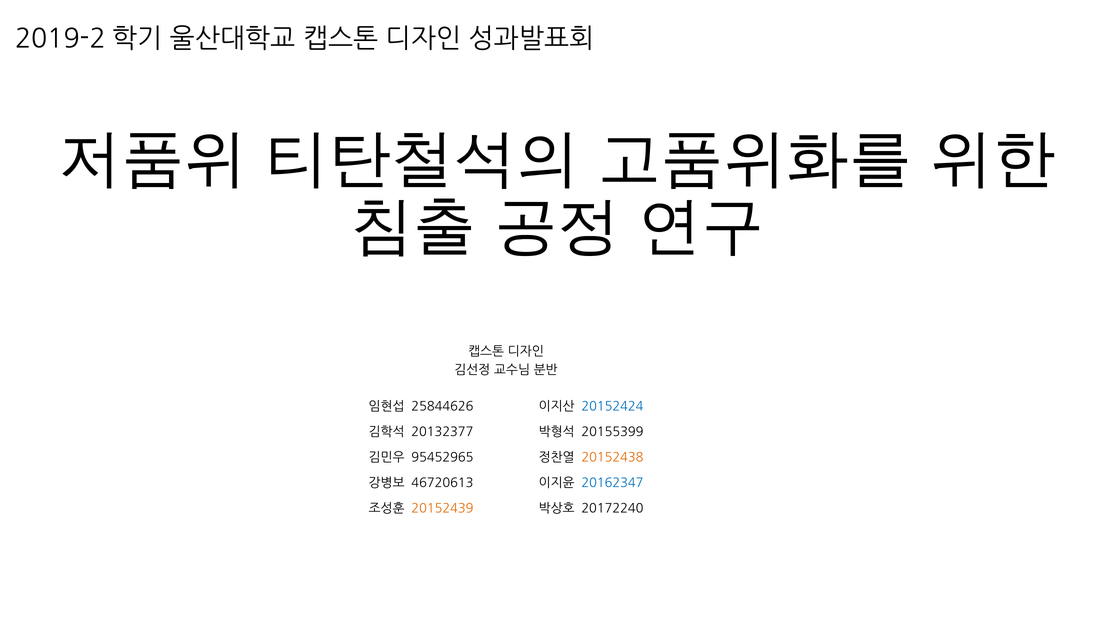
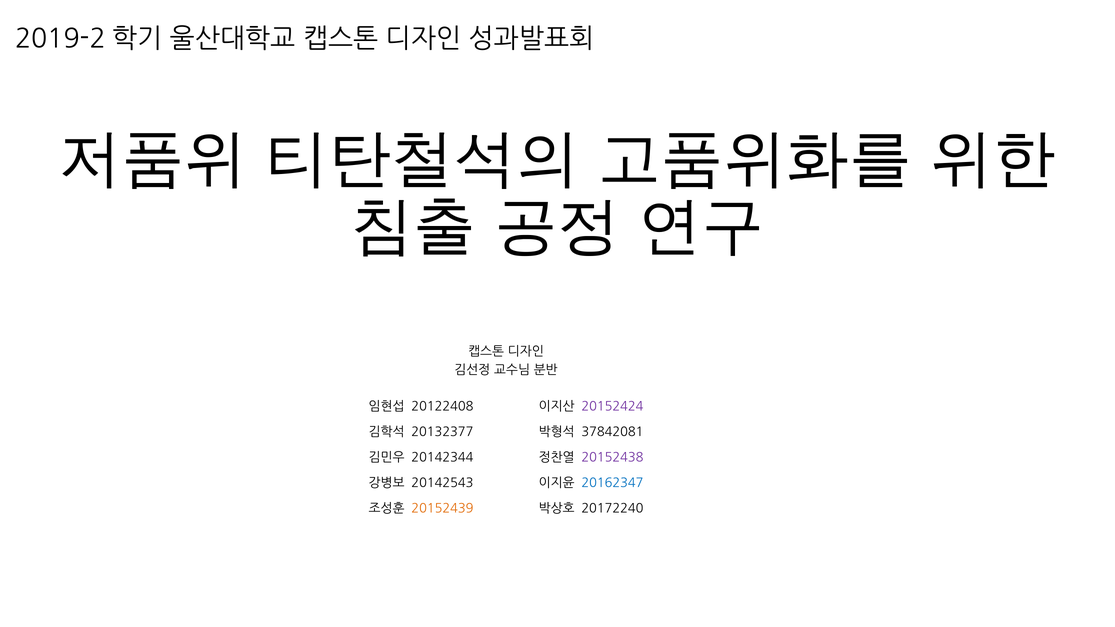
25844626: 25844626 -> 20122408 (442, 407)
20152424 colour: blue -> purple (612, 407)
20155399: 20155399 -> 37842081 (612, 432)
95452965: 95452965 -> 20142344 (442, 458)
20152438 colour: orange -> purple (612, 458)
46720613: 46720613 -> 20142543 (442, 483)
